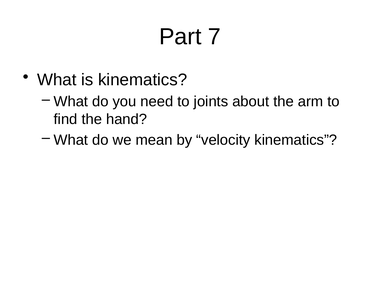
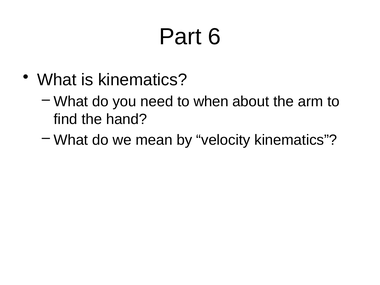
7: 7 -> 6 (214, 37)
joints: joints -> when (211, 102)
